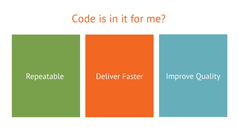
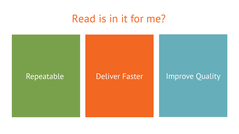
Code: Code -> Read (84, 19)
